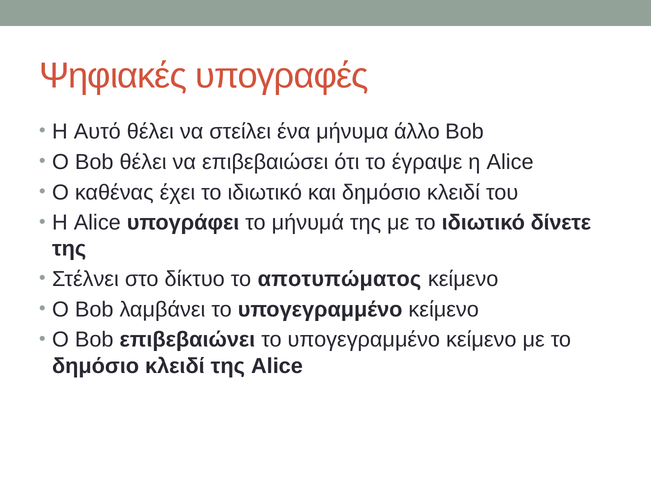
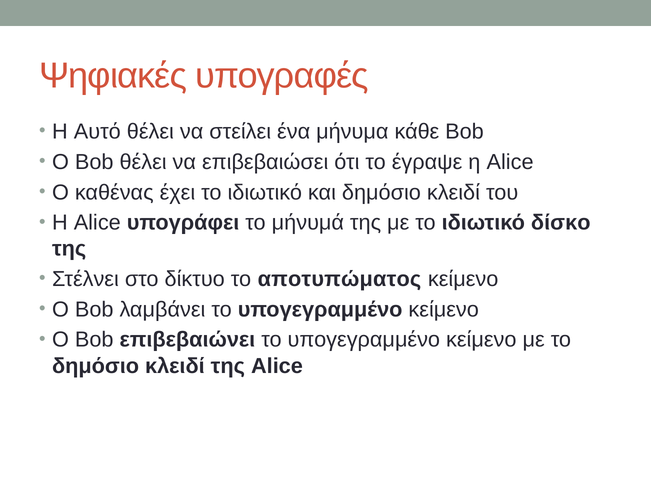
άλλο: άλλο -> κάθε (417, 132)
δίνετε: δίνετε -> δίσκο (561, 223)
